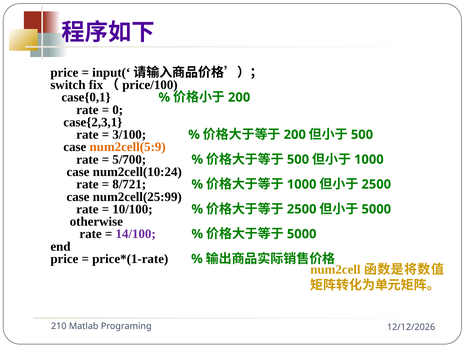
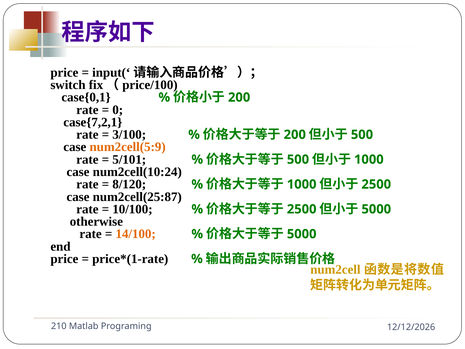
case{2,3,1: case{2,3,1 -> case{7,2,1 (93, 122)
5/700: 5/700 -> 5/101 (129, 159)
8/721: 8/721 -> 8/120 (129, 184)
num2cell(25:99: num2cell(25:99 -> num2cell(25:87 (137, 197)
14/100 colour: purple -> orange (136, 234)
